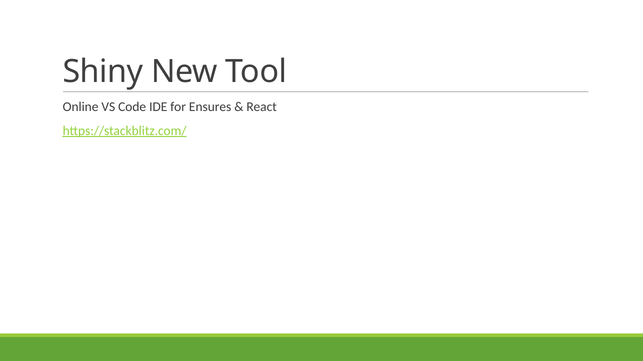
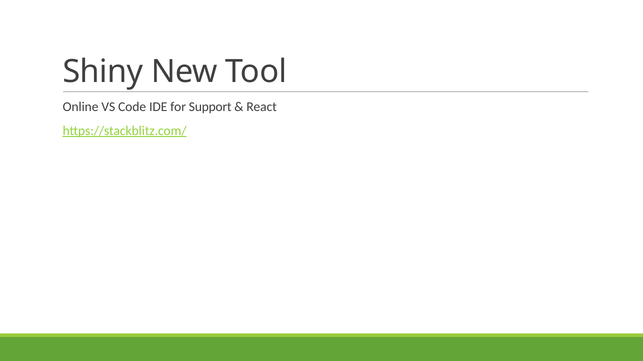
Ensures: Ensures -> Support (210, 107)
